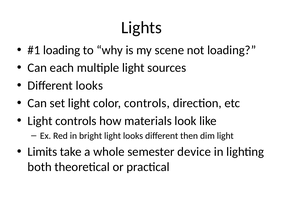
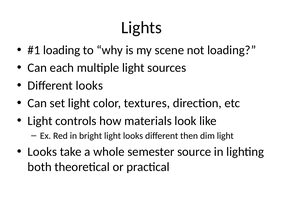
color controls: controls -> textures (147, 103)
Limits: Limits -> Looks (42, 151)
device: device -> source (194, 151)
